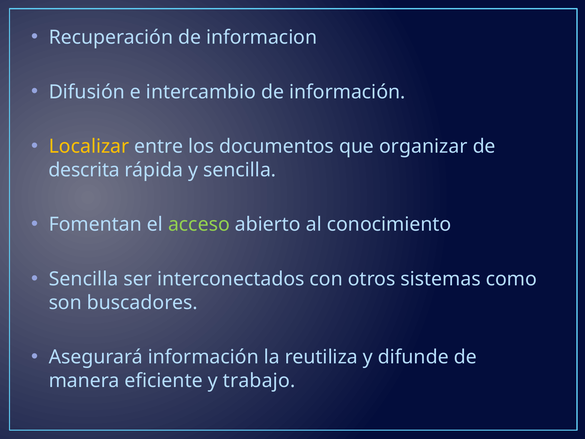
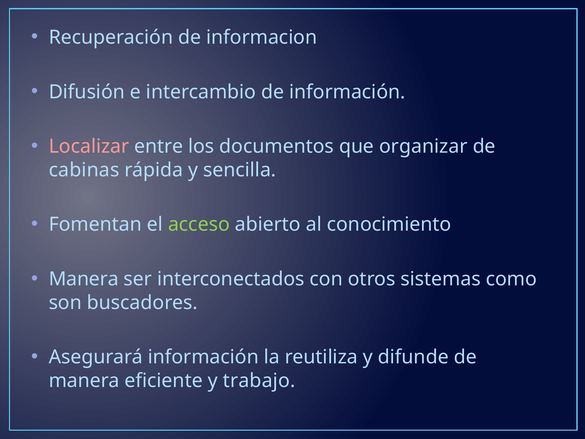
Localizar colour: yellow -> pink (89, 146)
descrita: descrita -> cabinas (84, 170)
Sencilla: Sencilla -> Manera (84, 279)
